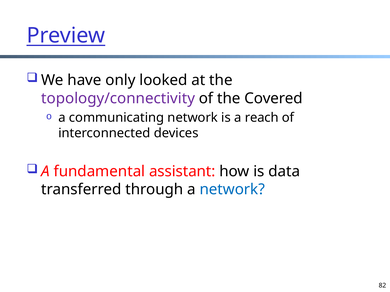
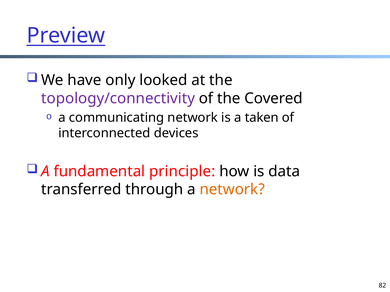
reach: reach -> taken (262, 118)
assistant: assistant -> principle (182, 172)
network colour: blue -> orange (232, 190)
